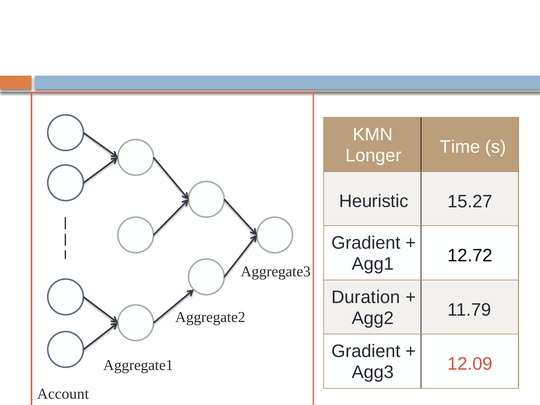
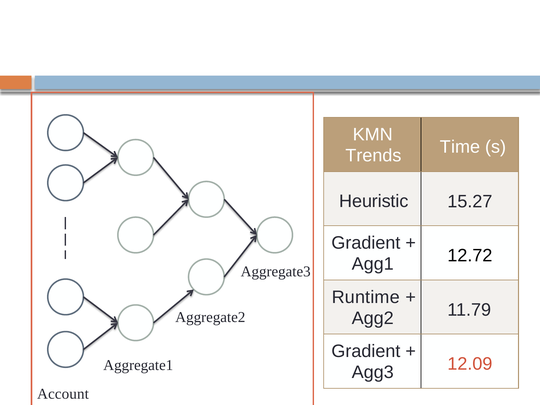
Longer: Longer -> Trends (373, 156)
Duration: Duration -> Runtime (366, 297)
